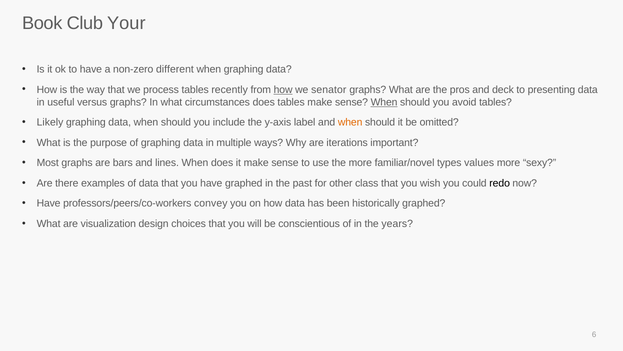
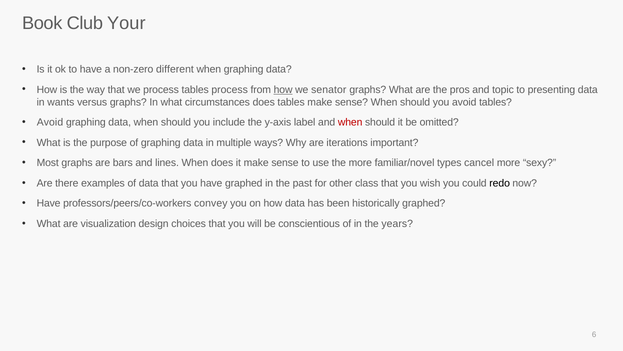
tables recently: recently -> process (230, 89)
deck: deck -> topic (503, 89)
useful: useful -> wants (61, 102)
When underline: present -> none (384, 102)
Likely: Likely -> Avoid (50, 122)
when colour: orange -> red (350, 122)
values: values -> cancel (479, 163)
